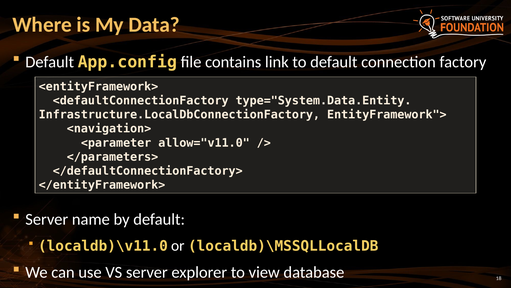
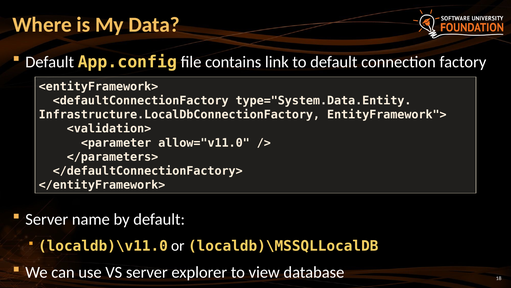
<navigation>: <navigation> -> <validation> (109, 129)
